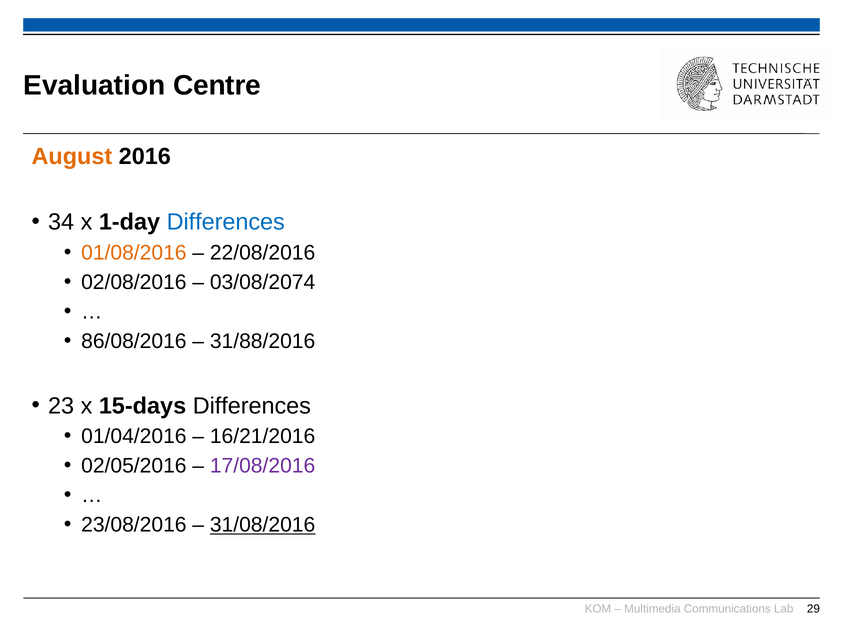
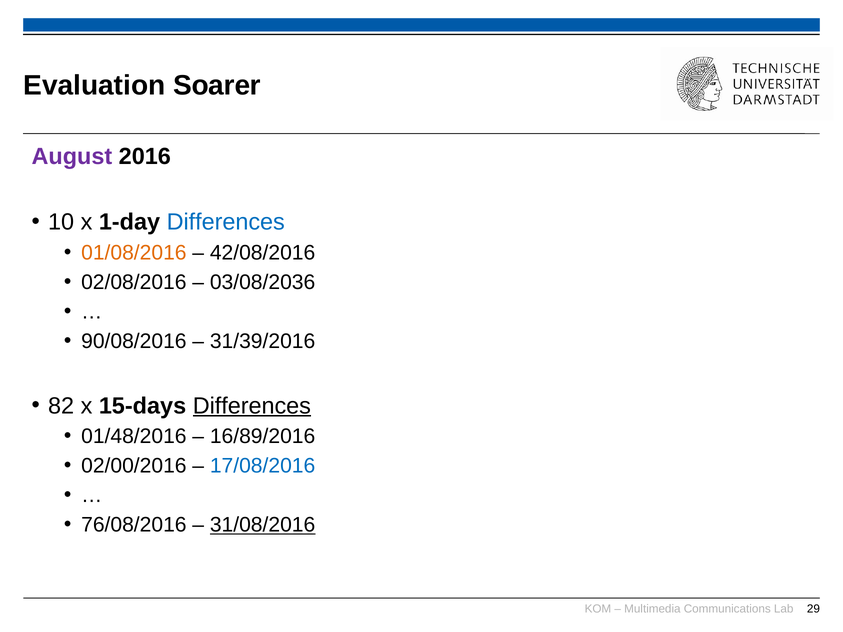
Centre: Centre -> Soarer (217, 86)
August colour: orange -> purple (72, 157)
34: 34 -> 10 (61, 222)
22/08/2016: 22/08/2016 -> 42/08/2016 (263, 253)
03/08/2074: 03/08/2074 -> 03/08/2036 (263, 283)
86/08/2016: 86/08/2016 -> 90/08/2016 (134, 342)
31/88/2016: 31/88/2016 -> 31/39/2016 (263, 342)
23: 23 -> 82 (61, 406)
Differences underline: none -> present (252, 406)
01/04/2016: 01/04/2016 -> 01/48/2016 (134, 437)
16/21/2016: 16/21/2016 -> 16/89/2016 (263, 437)
02/05/2016: 02/05/2016 -> 02/00/2016 (134, 466)
17/08/2016 colour: purple -> blue (263, 466)
23/08/2016: 23/08/2016 -> 76/08/2016 (134, 525)
